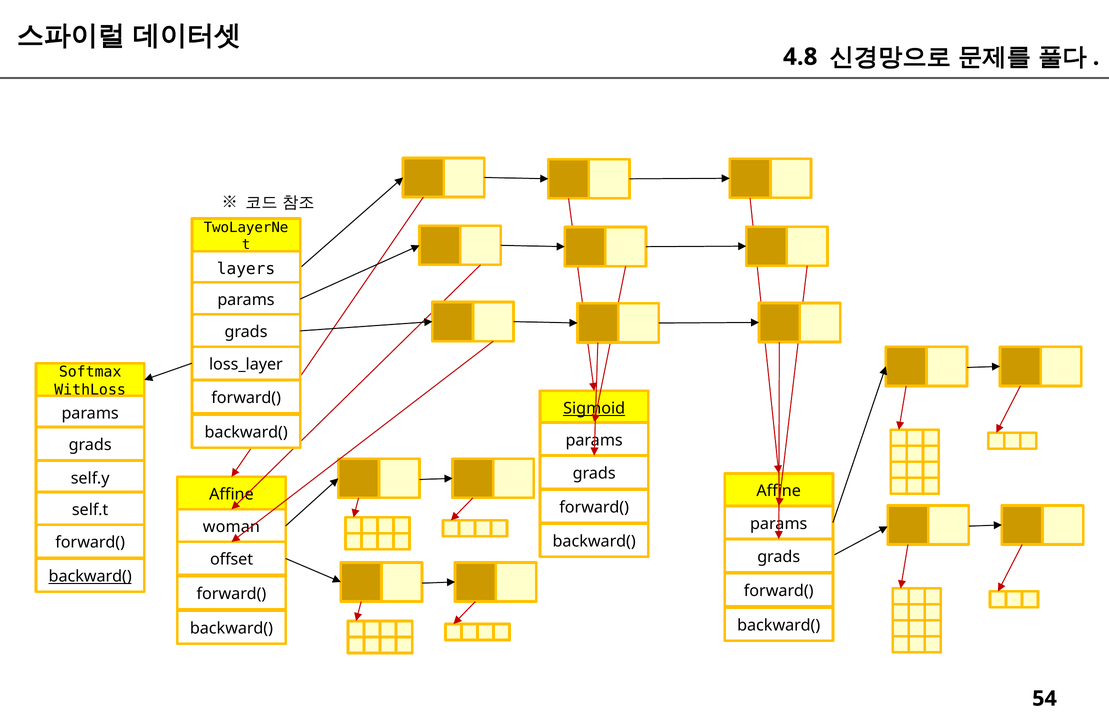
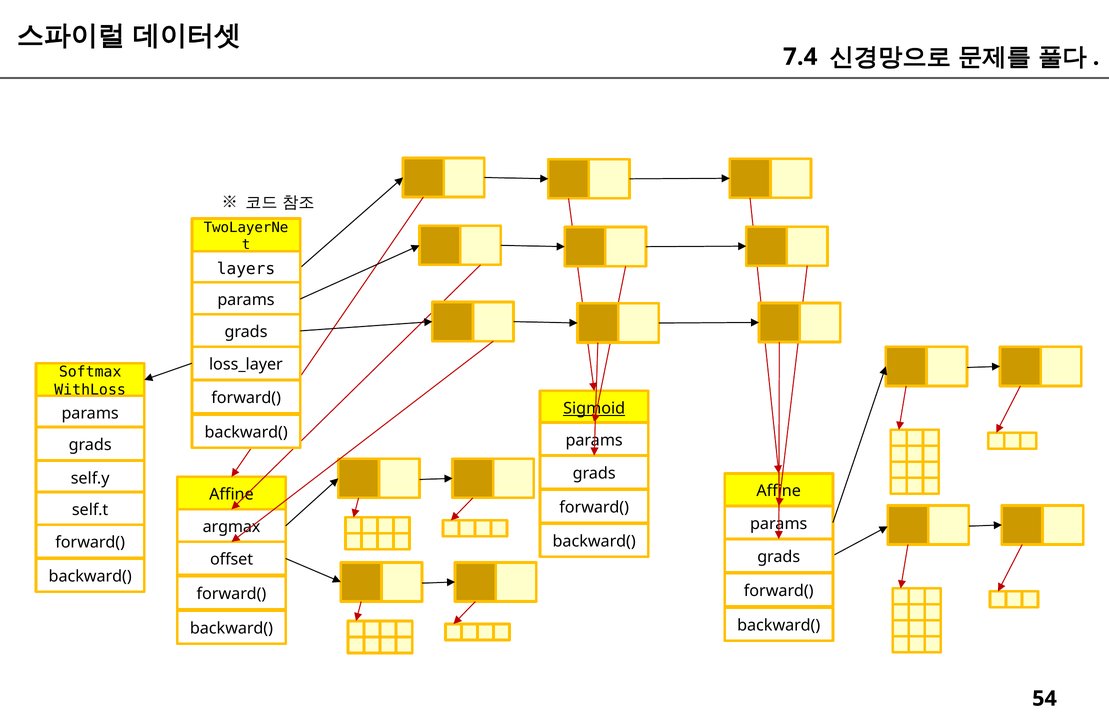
4.8: 4.8 -> 7.4 (800, 57)
woman: woman -> argmax (232, 527)
backward( underline: present -> none (90, 577)
